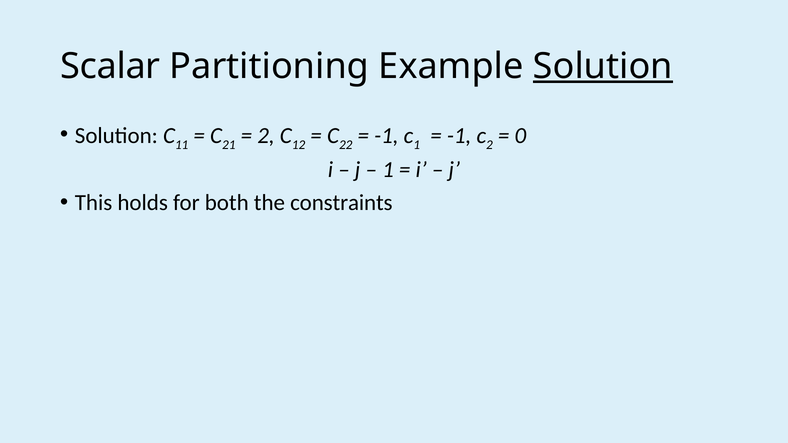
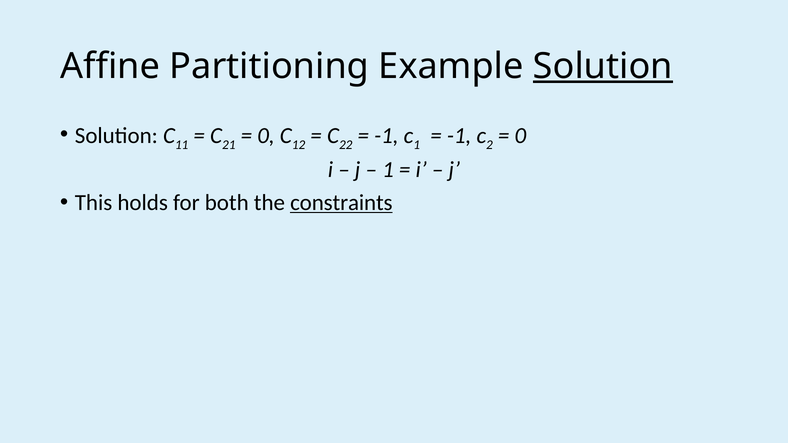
Scalar: Scalar -> Affine (110, 66)
2: 2 -> 0 (266, 136)
constraints underline: none -> present (341, 203)
